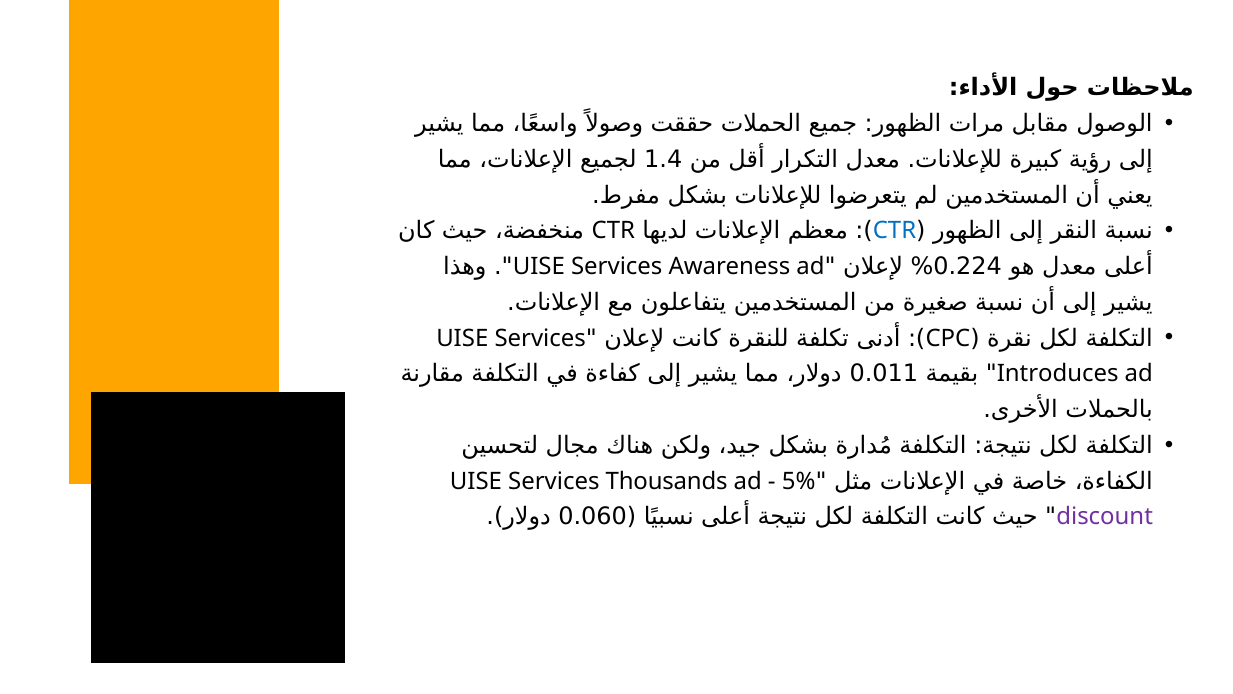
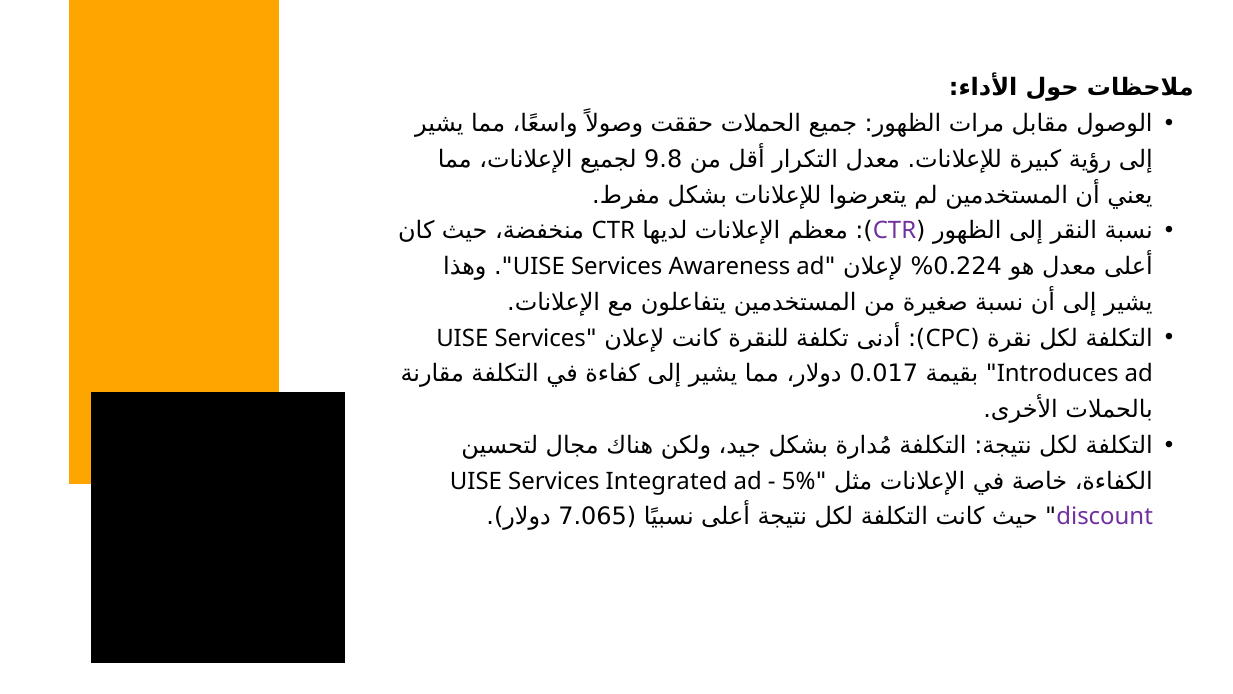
1.4: 1.4 -> 9.8 (663, 159)
CTR colour: blue -> purple (895, 231)
0.011: 0.011 -> 0.017 (884, 374)
Thousands: Thousands -> Integrated (666, 481)
0.060: 0.060 -> 7.065 (593, 517)
